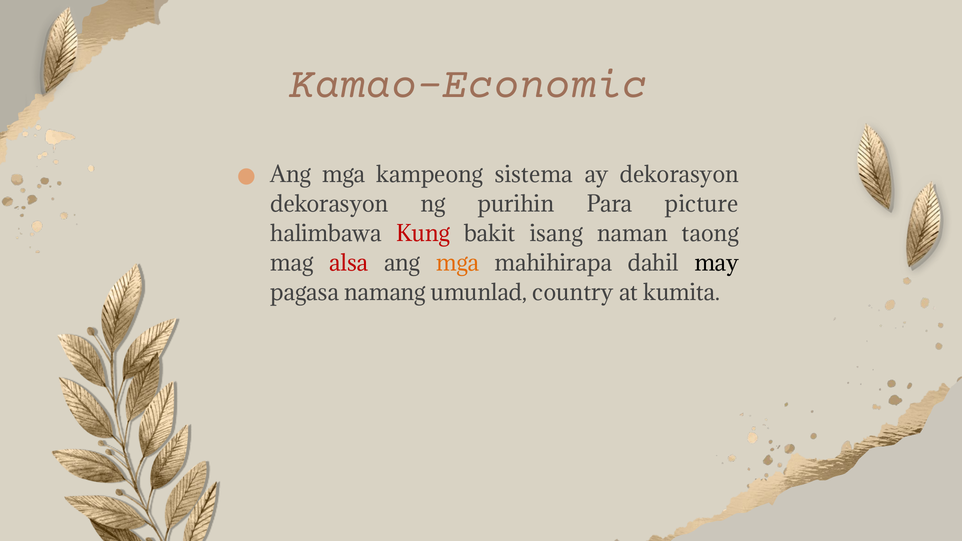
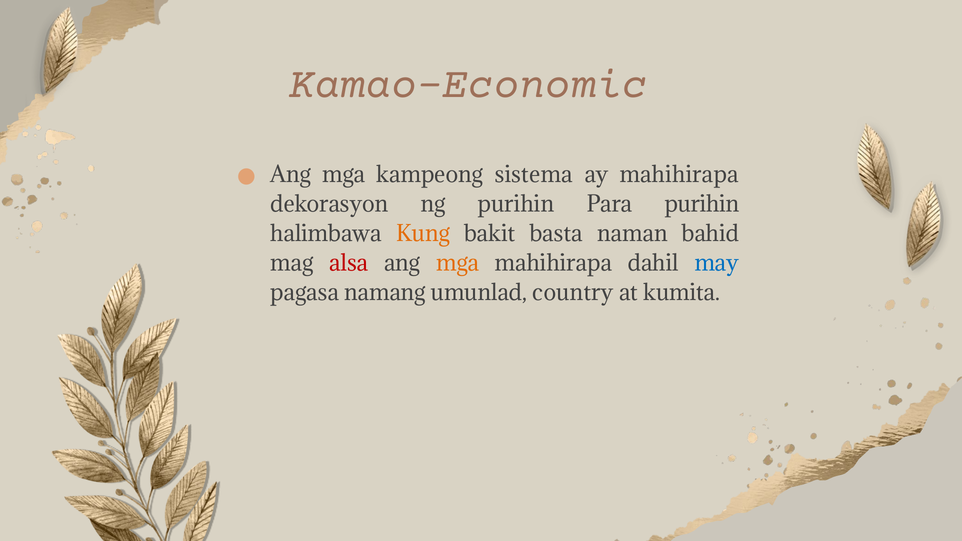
ay dekorasyon: dekorasyon -> mahihirapa (679, 175)
Para picture: picture -> purihin (702, 205)
Kung colour: red -> orange (423, 234)
isang: isang -> basta (556, 234)
taong: taong -> bahid (710, 234)
may colour: black -> blue (717, 264)
